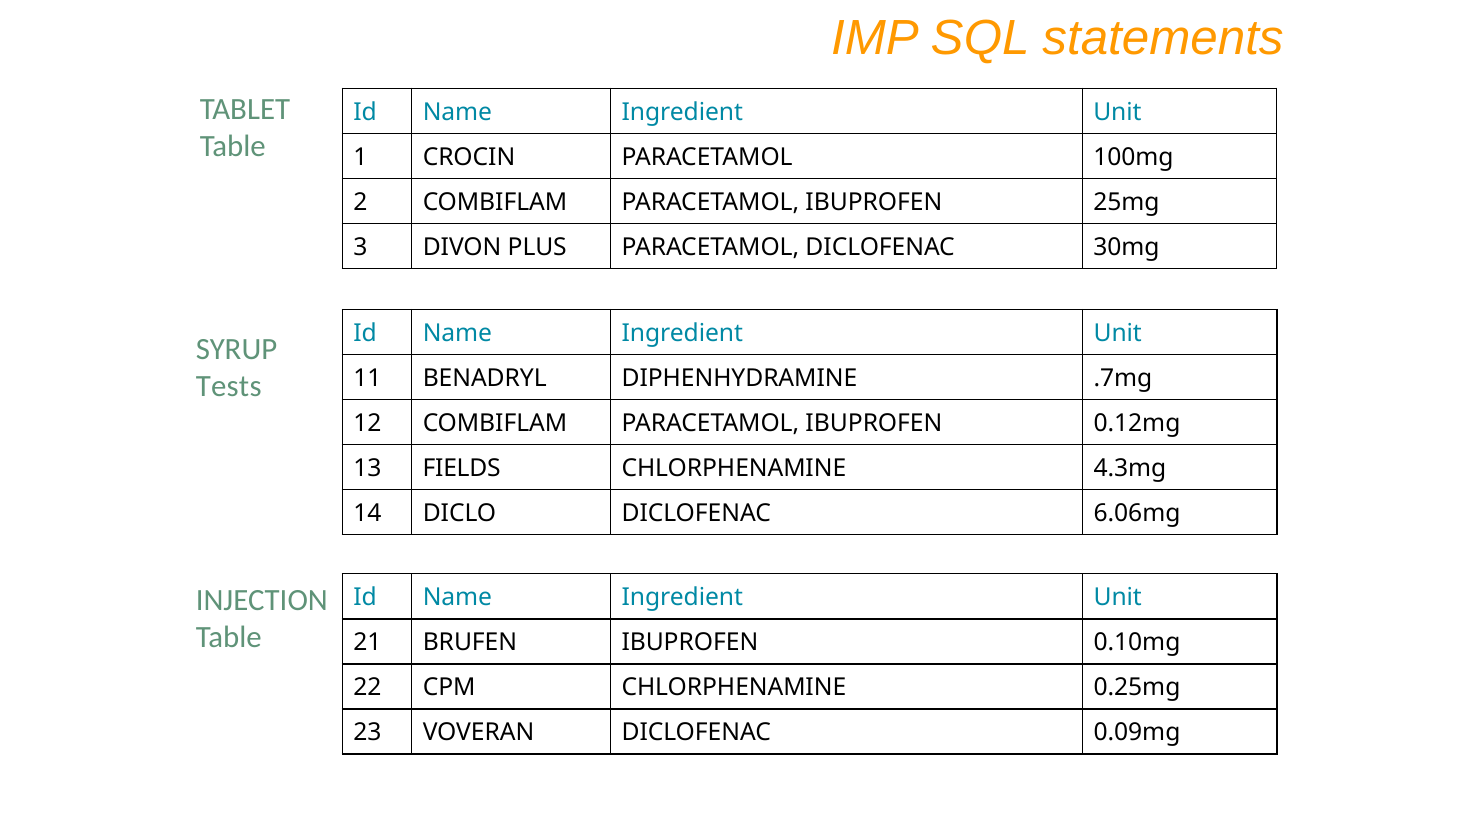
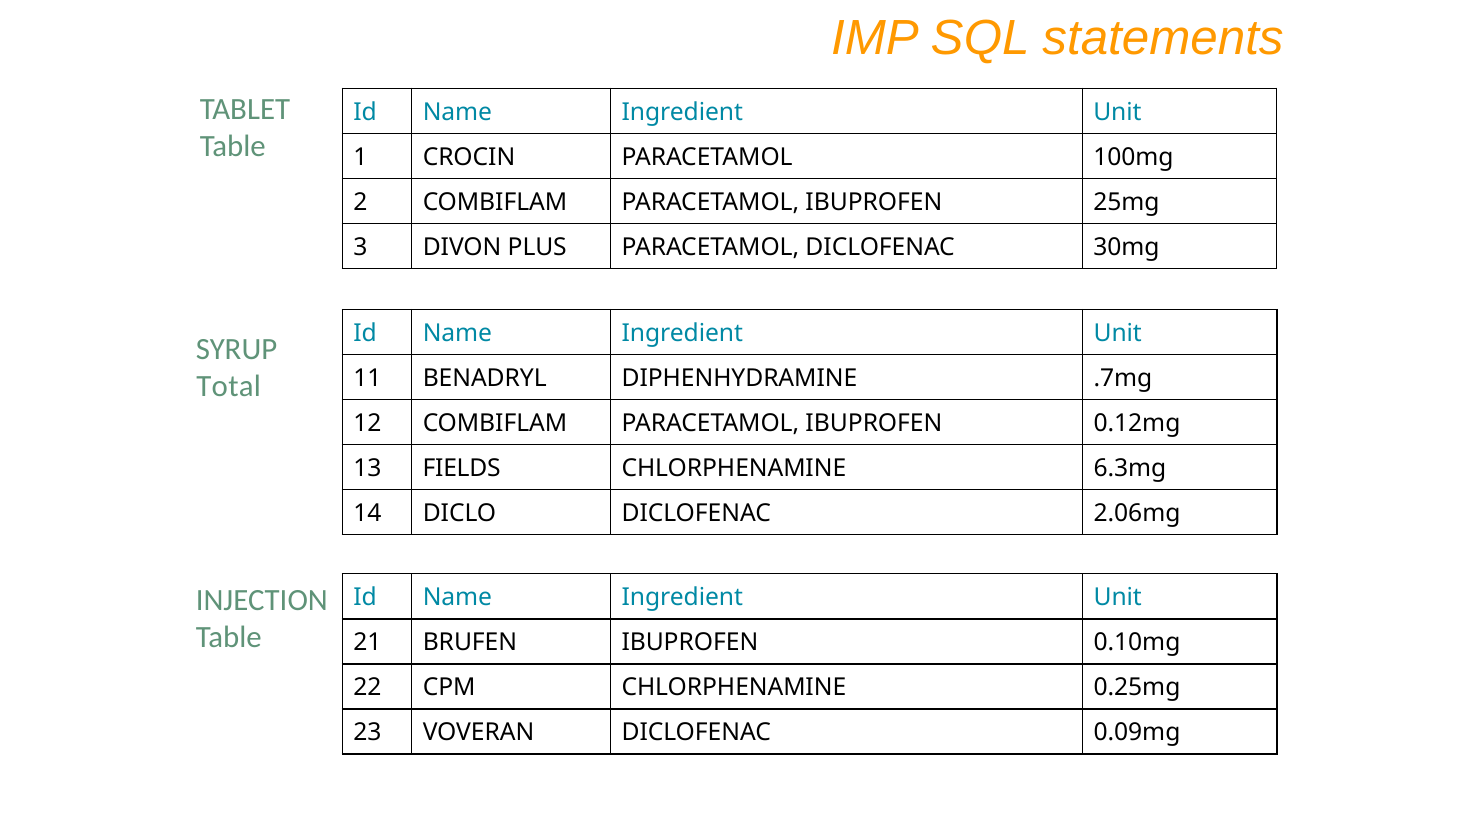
Tests: Tests -> Total (229, 386)
4.3mg: 4.3mg -> 6.3mg (1130, 468)
6.06mg: 6.06mg -> 2.06mg (1137, 513)
